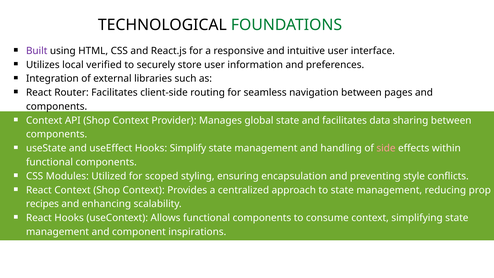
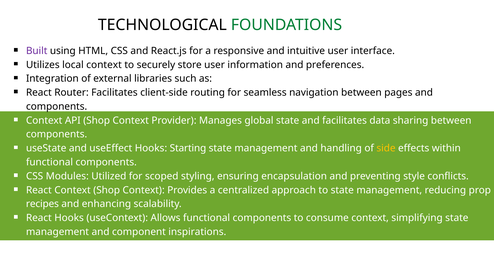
local verified: verified -> context (104, 65)
Simplify: Simplify -> Starting (188, 148)
side colour: pink -> yellow (386, 148)
